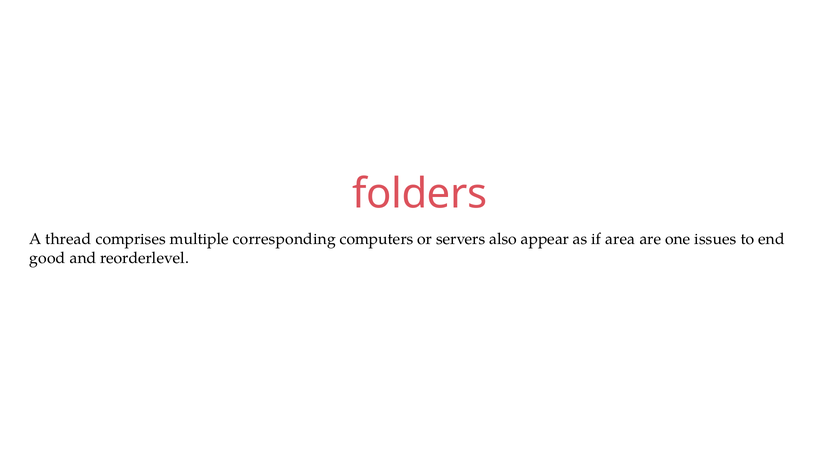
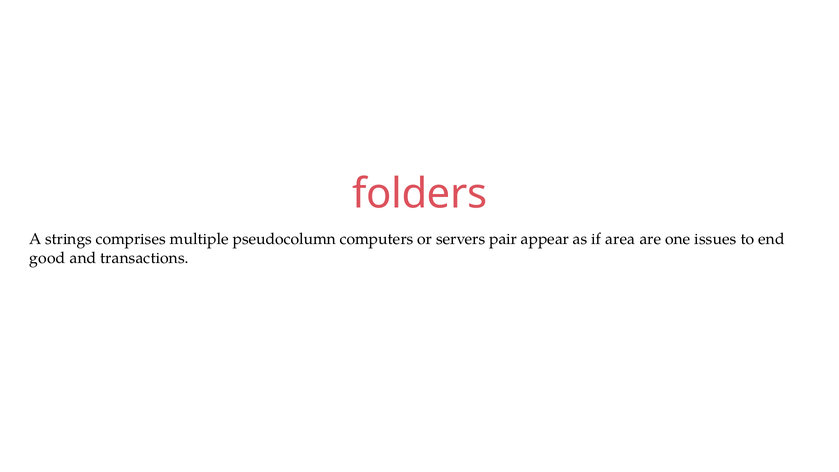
thread: thread -> strings (69, 239)
corresponding: corresponding -> pseudocolumn (284, 239)
also: also -> pair (503, 239)
reorderlevel: reorderlevel -> transactions (145, 258)
